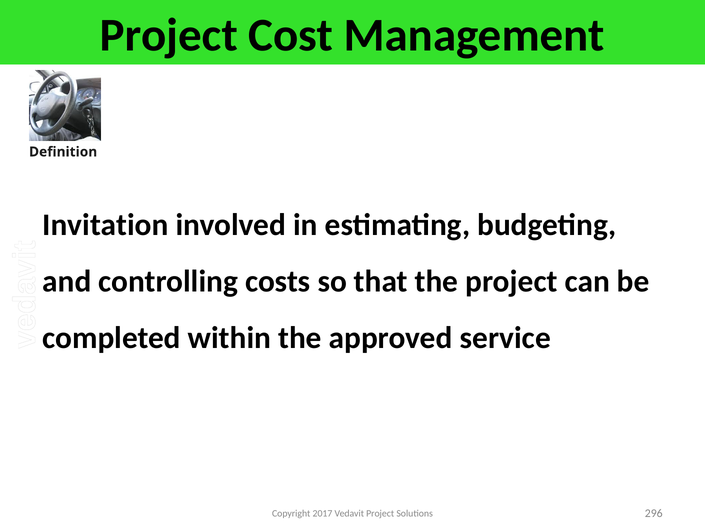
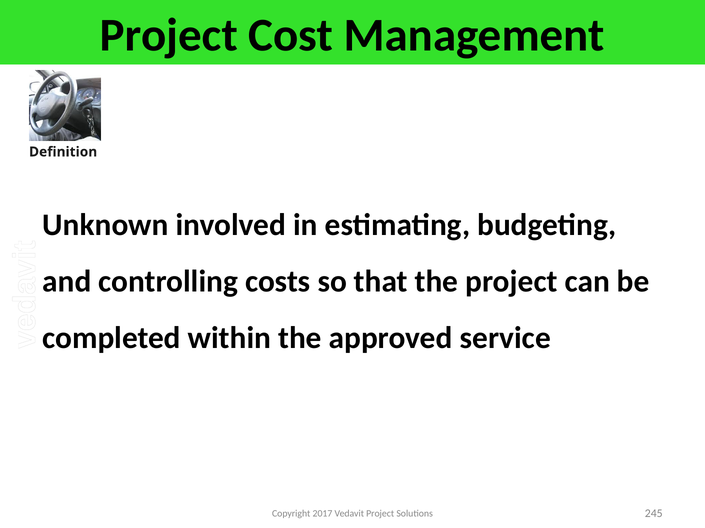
Invitation: Invitation -> Unknown (105, 225)
296: 296 -> 245 (654, 514)
